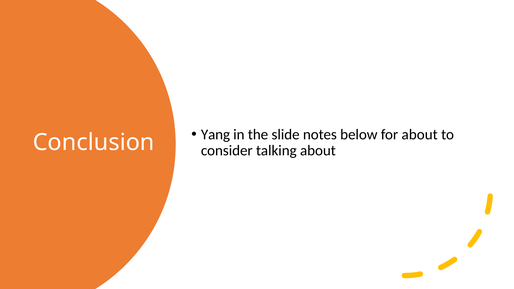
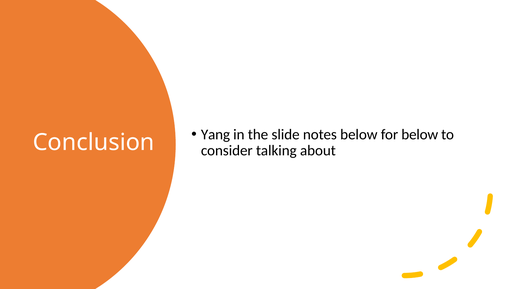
for about: about -> below (420, 134)
